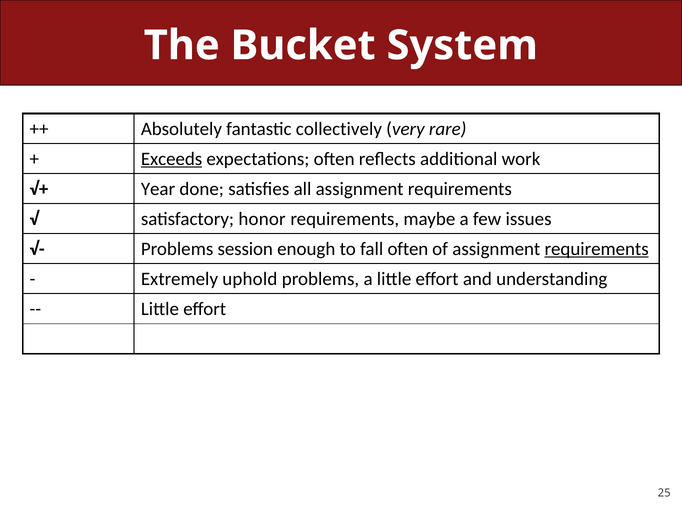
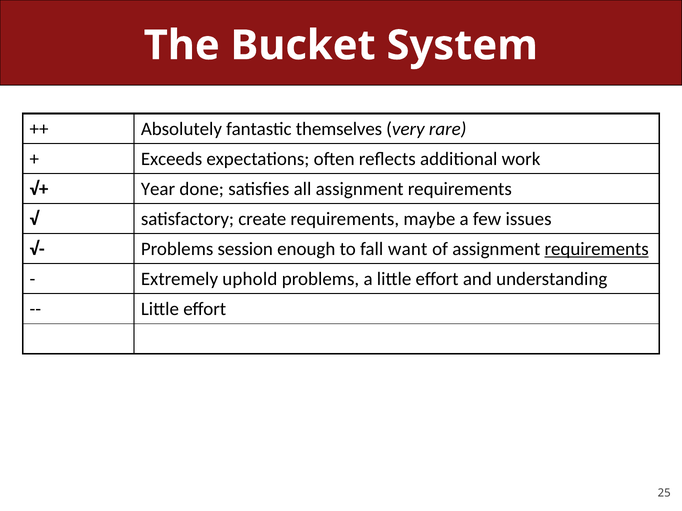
collectively: collectively -> themselves (339, 129)
Exceeds underline: present -> none (172, 159)
honor: honor -> create (262, 219)
fall often: often -> want (408, 249)
